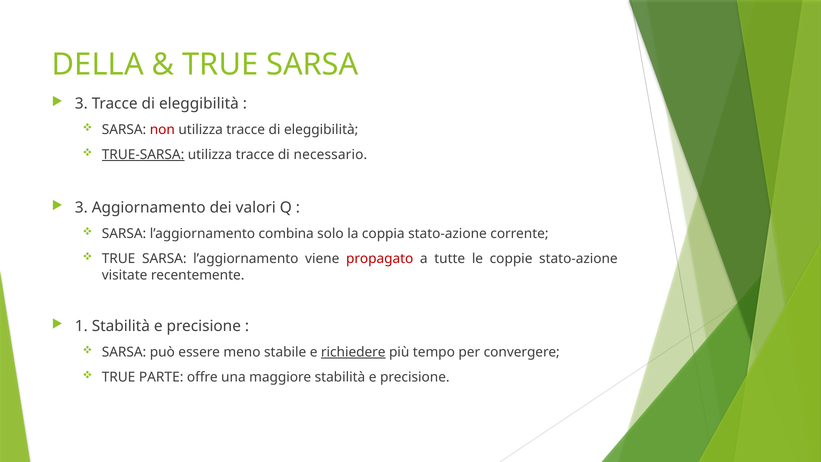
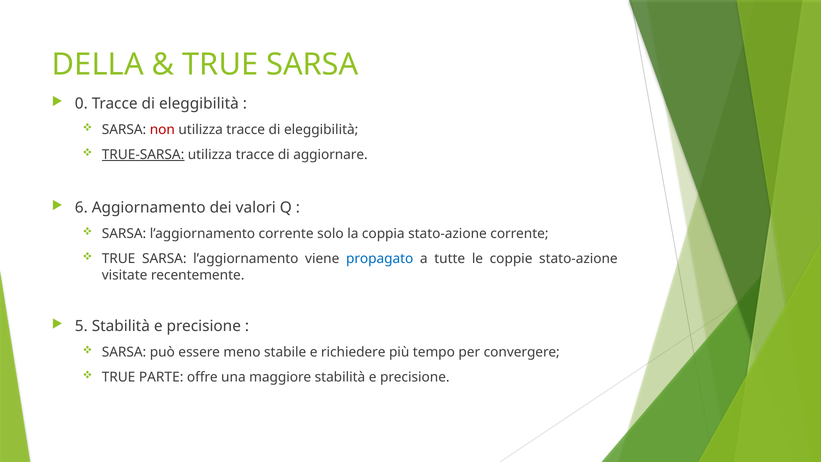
3: 3 -> 0 (81, 104)
necessario: necessario -> aggiornare (331, 155)
3: 3 -> 6 (81, 208)
l’aggiornamento combina: combina -> corrente (286, 234)
propagato colour: red -> blue (380, 259)
1: 1 -> 5 (81, 326)
richiedere underline: present -> none (353, 352)
